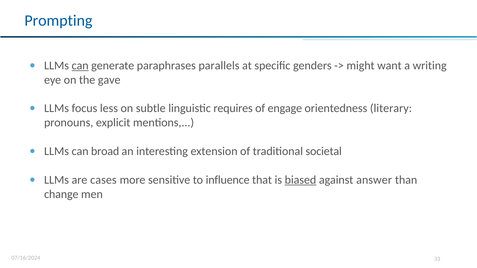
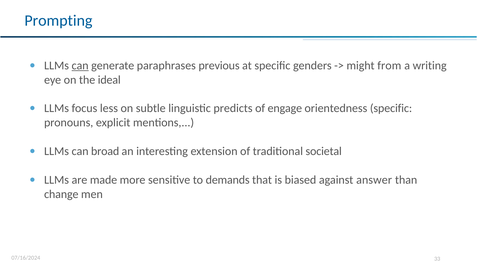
parallels: parallels -> previous (219, 66)
want: want -> from (389, 66)
gave: gave -> ideal (109, 80)
requires: requires -> predicts (233, 109)
orientedness literary: literary -> specific (391, 109)
cases: cases -> made (104, 180)
influence: influence -> demands (228, 180)
biased underline: present -> none (300, 180)
